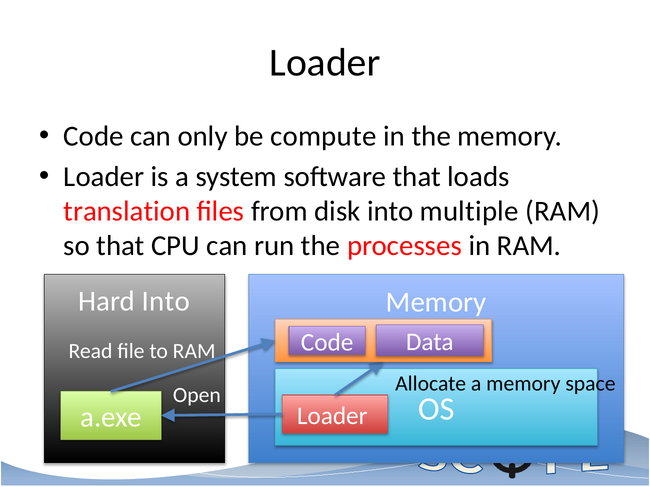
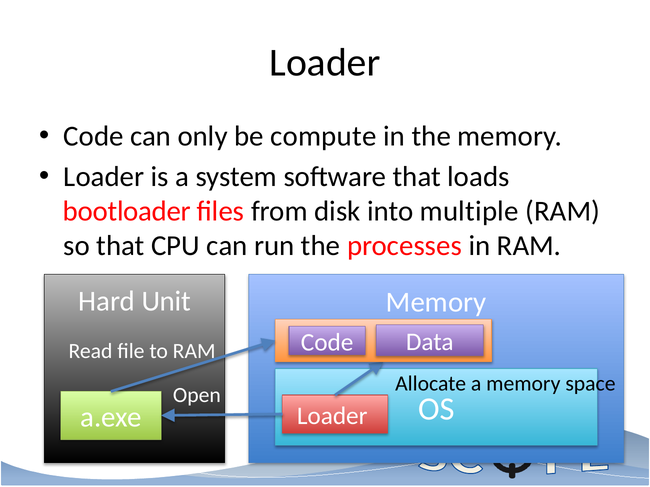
translation: translation -> bootloader (127, 211)
Hard Into: Into -> Unit (166, 302)
